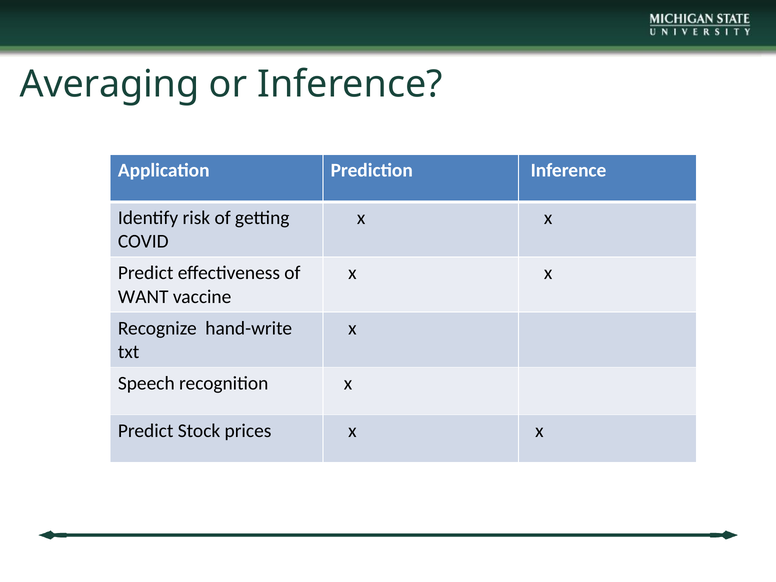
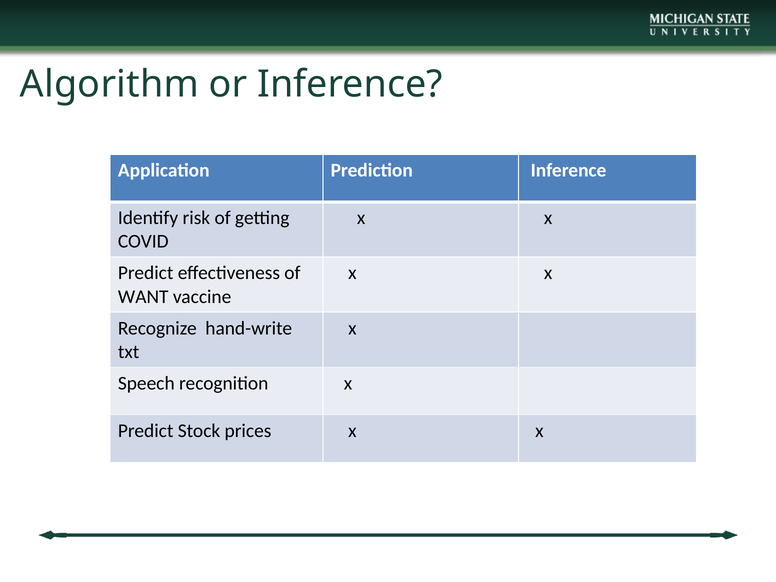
Averaging: Averaging -> Algorithm (109, 84)
